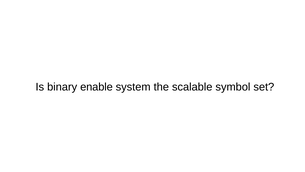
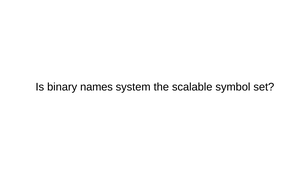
enable: enable -> names (96, 87)
